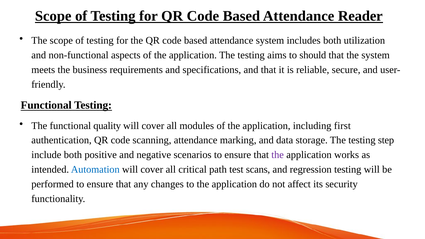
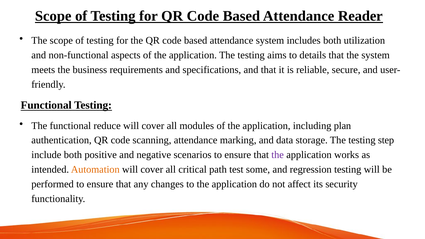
should: should -> details (313, 55)
quality: quality -> reduce (107, 126)
first: first -> plan (342, 126)
Automation colour: blue -> orange (95, 170)
scans: scans -> some (258, 170)
